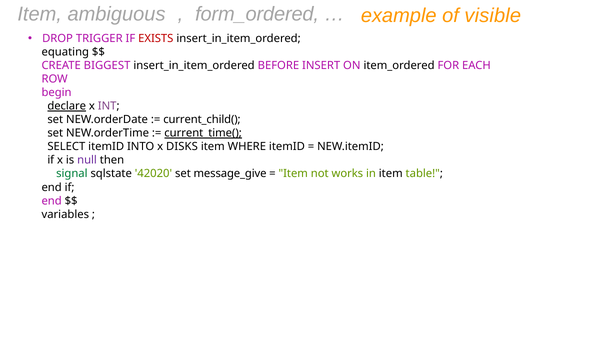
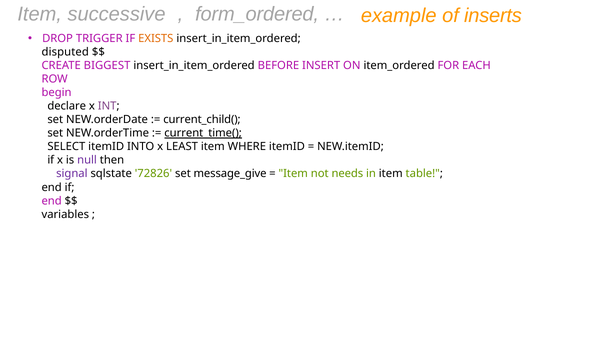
ambiguous: ambiguous -> successive (117, 14)
visible: visible -> inserts (493, 16)
EXISTS colour: red -> orange (156, 39)
equating: equating -> disputed (65, 52)
declare underline: present -> none (67, 106)
DISKS: DISKS -> LEAST (182, 147)
signal colour: green -> purple (72, 174)
42020: 42020 -> 72826 (153, 174)
works: works -> needs (347, 174)
